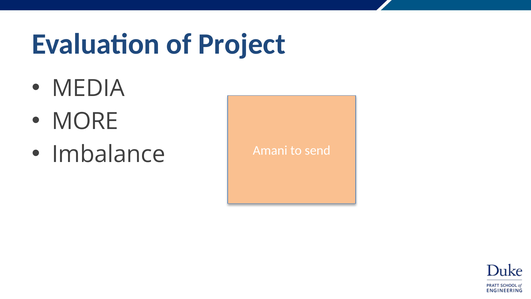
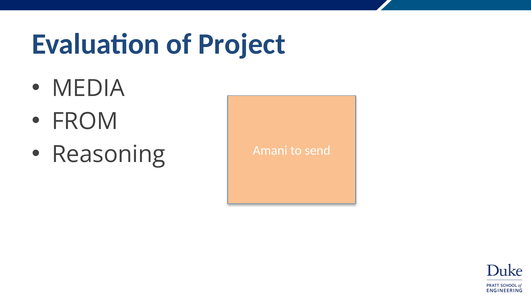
MORE: MORE -> FROM (85, 121)
Imbalance: Imbalance -> Reasoning (109, 154)
